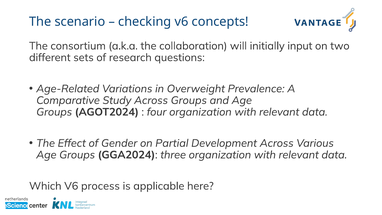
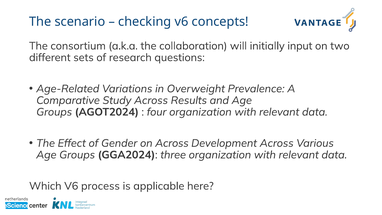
Across Groups: Groups -> Results (189, 100)
on Partial: Partial -> Across (172, 143)
